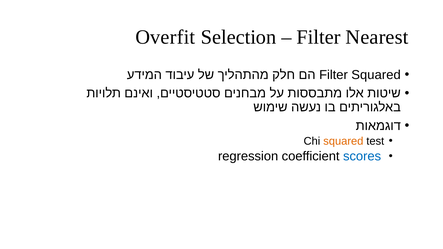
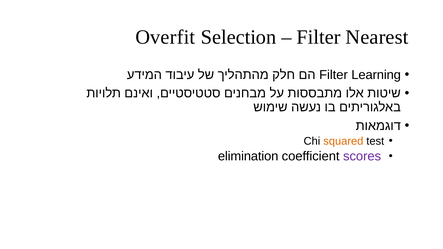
Filter Squared: Squared -> Learning (376, 75)
regression: regression -> elimination (248, 156)
scores colour: blue -> purple (362, 156)
